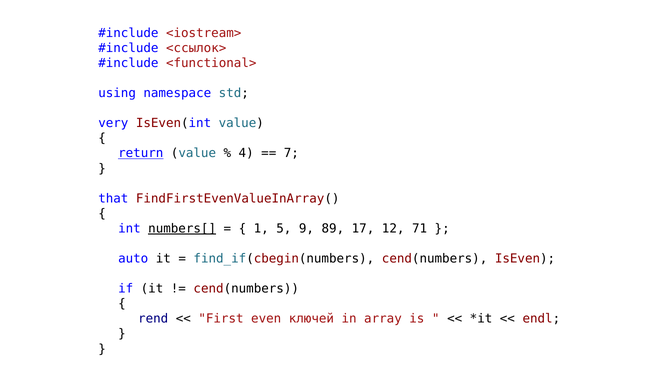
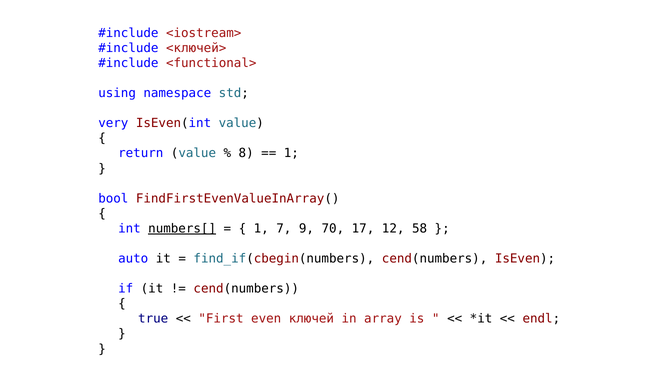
<ссылок>: <ссылок> -> <ключей> (196, 48)
return underline: present -> none (141, 153)
4: 4 -> 8 (246, 153)
7: 7 -> 1 (291, 153)
that: that -> bool (113, 198)
5: 5 -> 7 (284, 228)
89: 89 -> 70 (333, 228)
71: 71 -> 58 (420, 228)
rend: rend -> true (153, 319)
